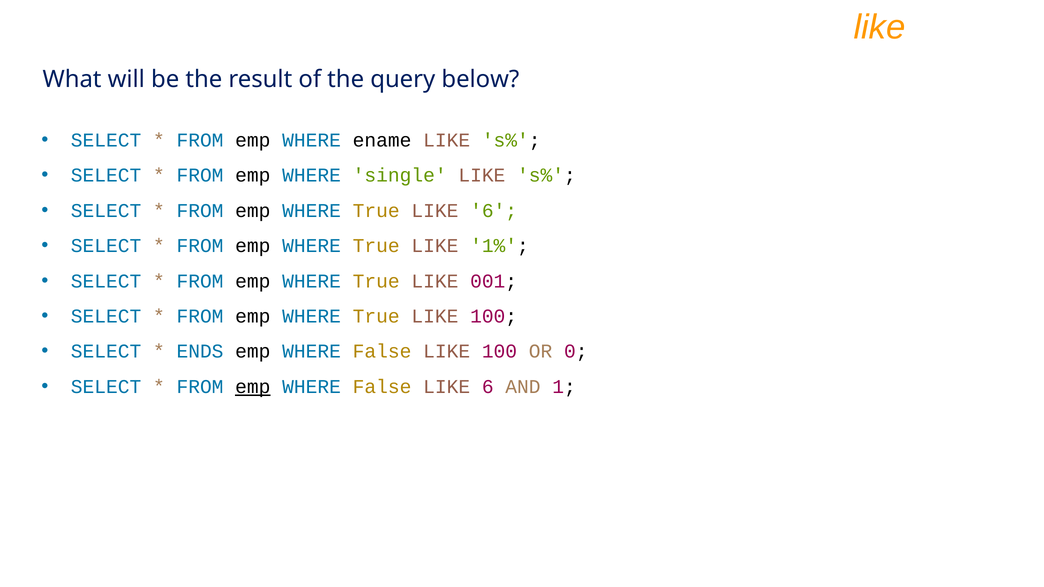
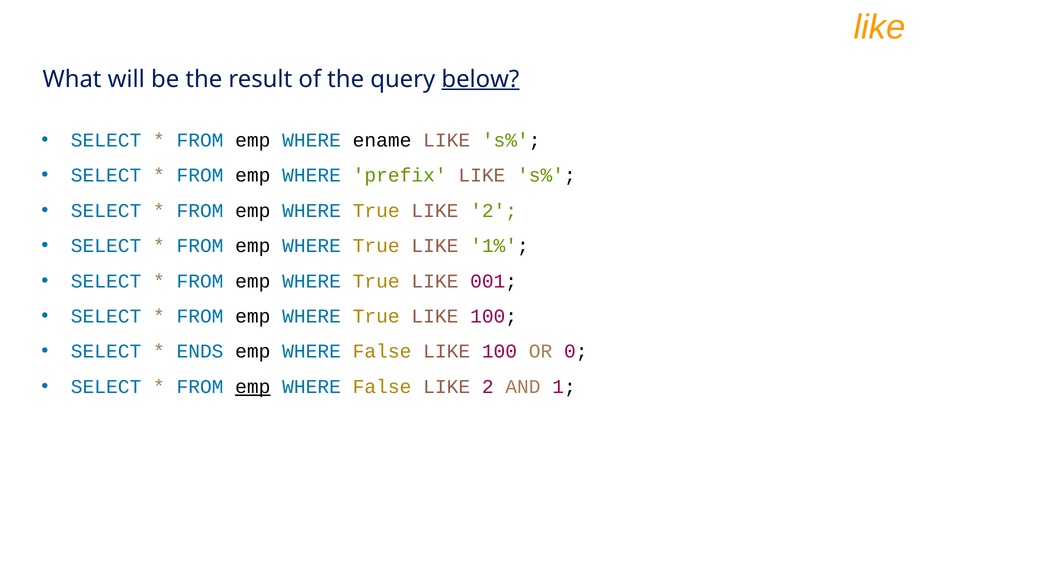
below underline: none -> present (480, 79)
single: single -> prefix (400, 176)
True LIKE 6: 6 -> 2 (494, 211)
False LIKE 6: 6 -> 2 (488, 387)
